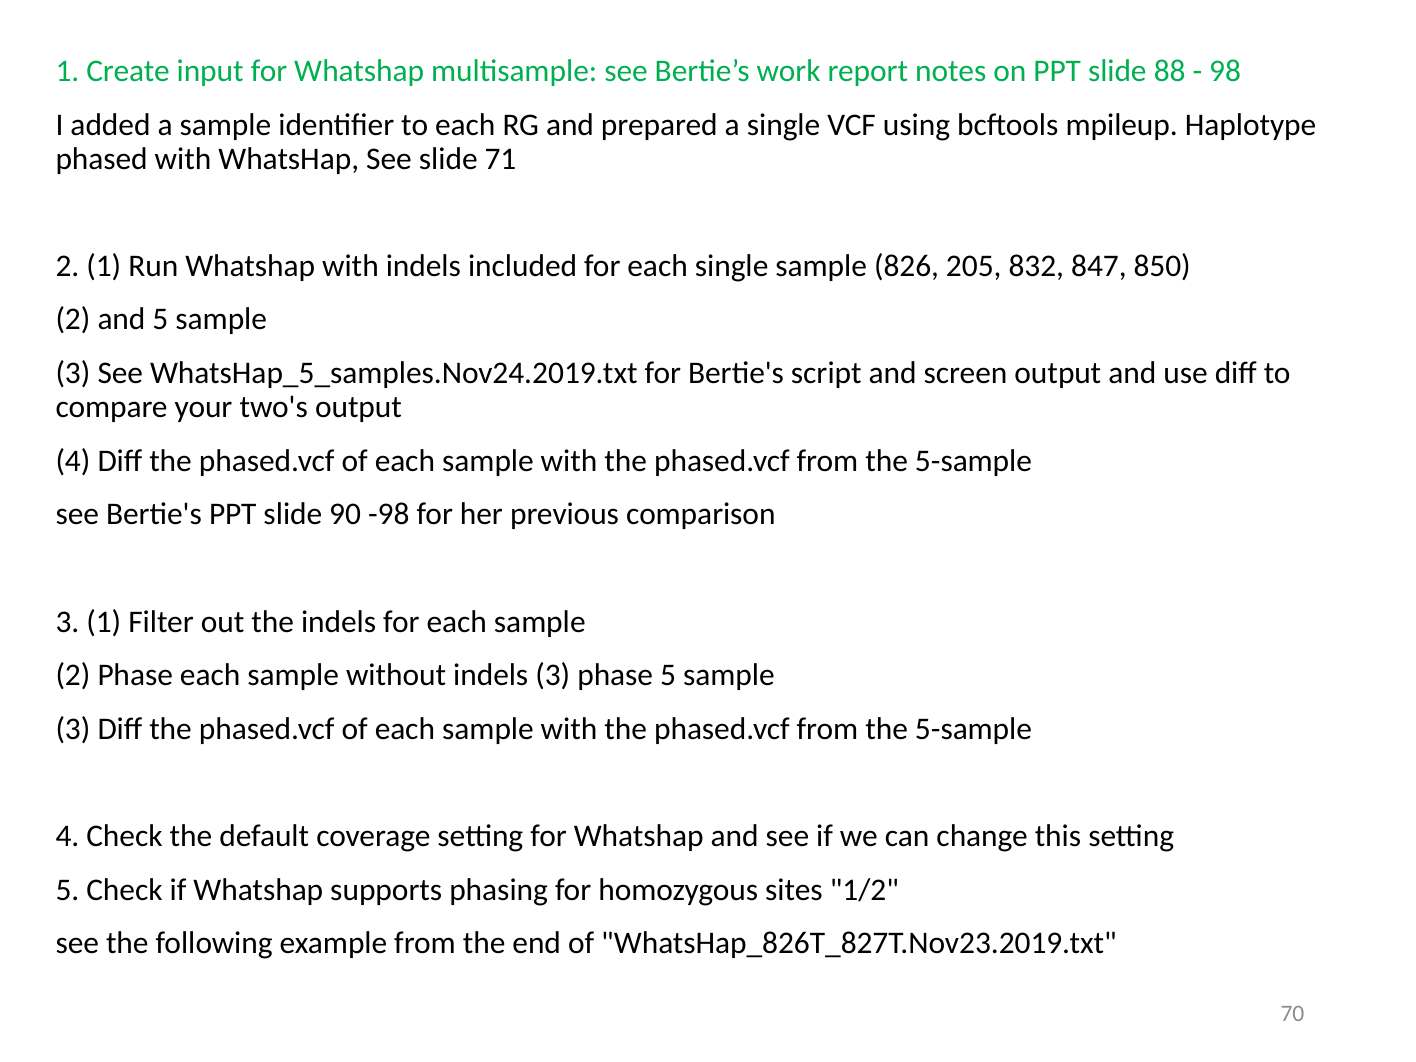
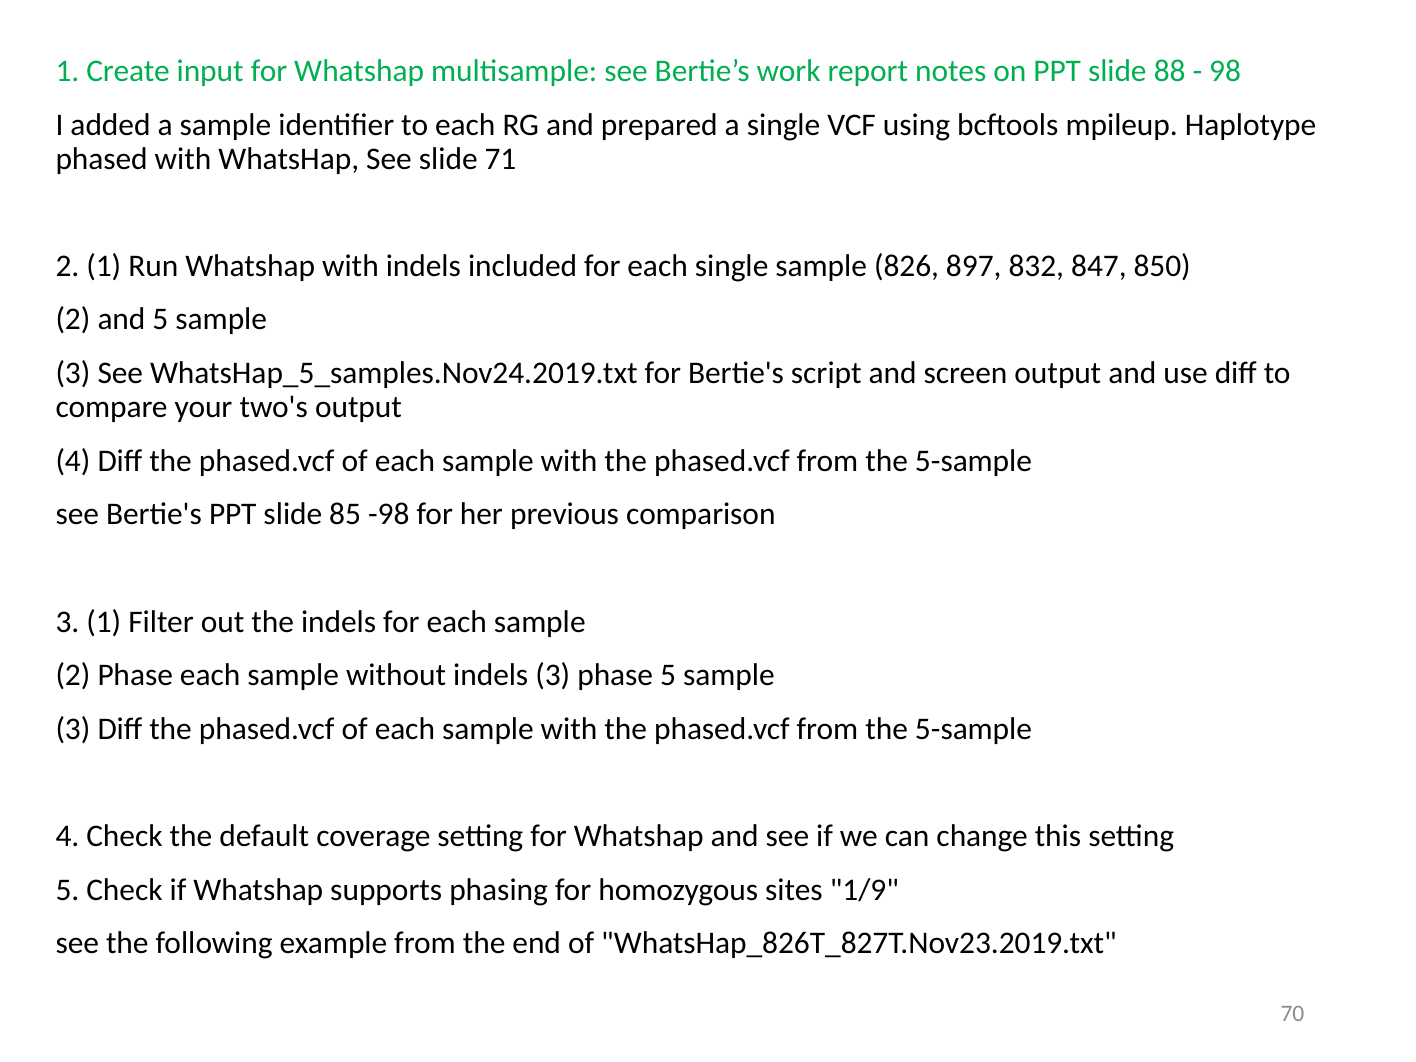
205: 205 -> 897 (974, 266)
90: 90 -> 85 (345, 514)
1/2: 1/2 -> 1/9 (864, 890)
